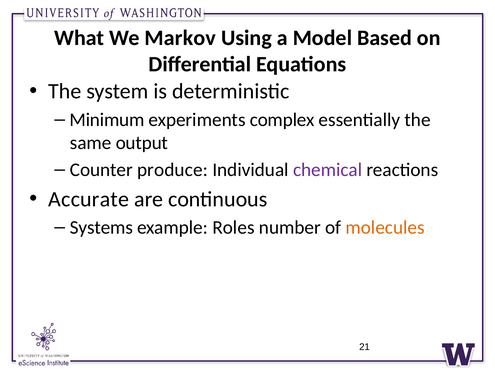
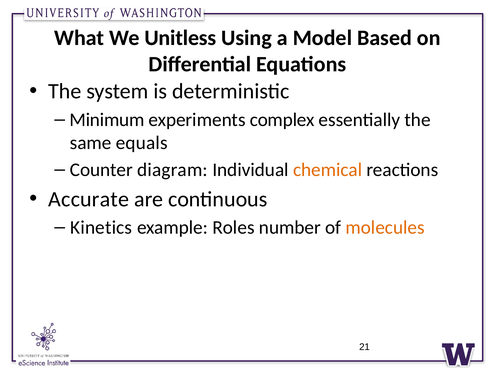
Markov: Markov -> Unitless (180, 38)
output: output -> equals (142, 143)
produce: produce -> diagram (172, 170)
chemical colour: purple -> orange (328, 170)
Systems: Systems -> Kinetics (101, 228)
